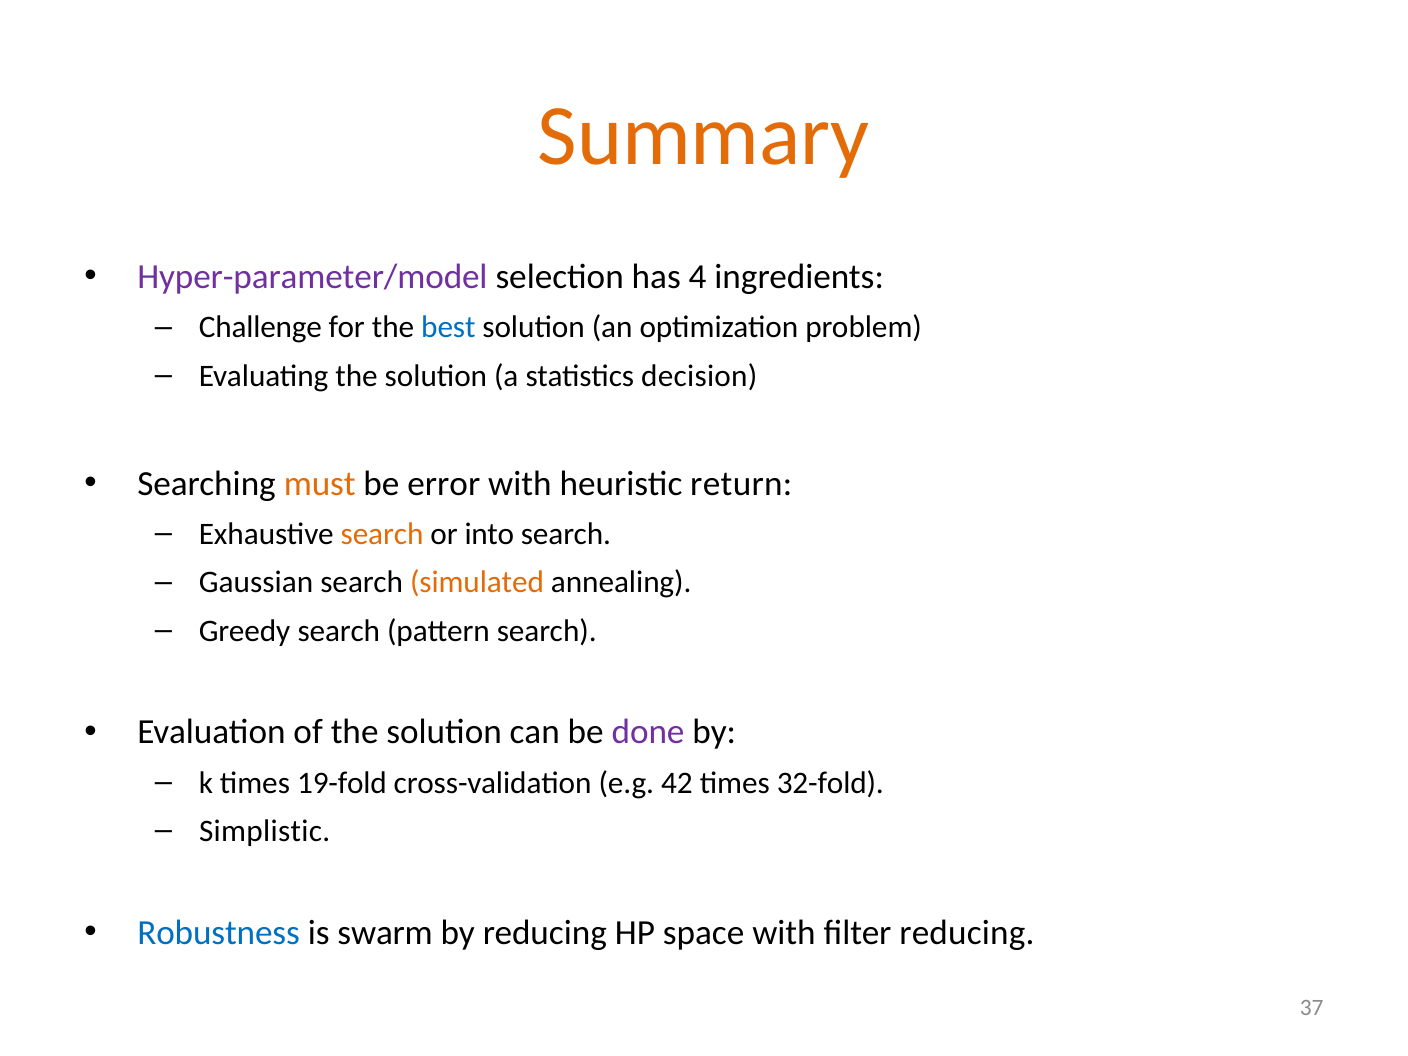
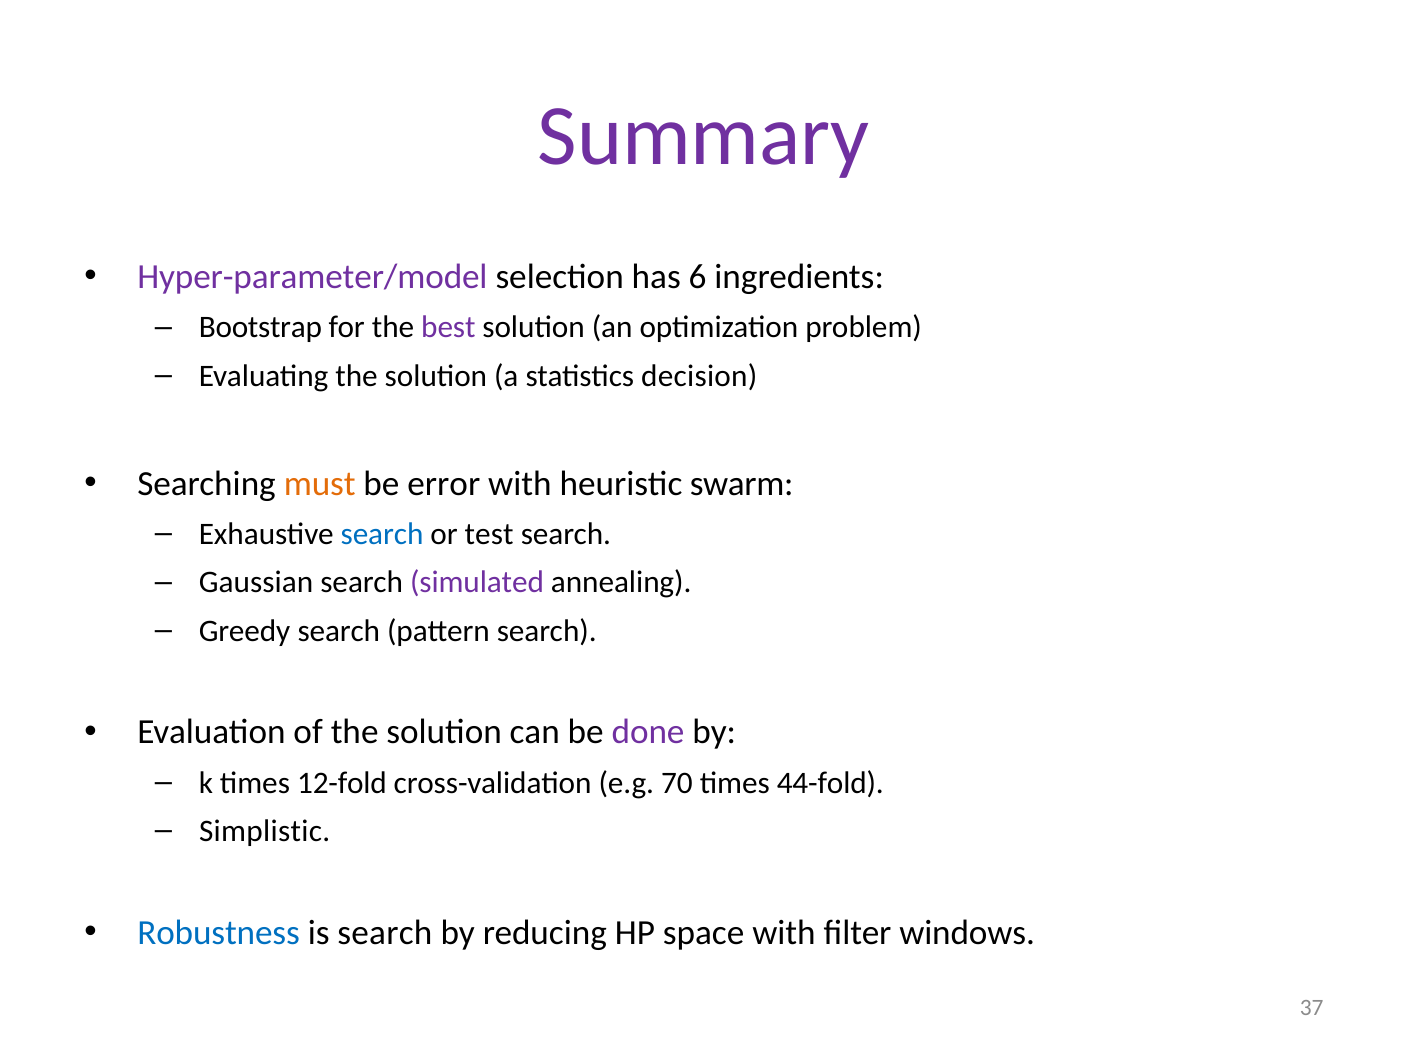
Summary colour: orange -> purple (704, 136)
4: 4 -> 6 (698, 277)
Challenge: Challenge -> Bootstrap (260, 328)
best colour: blue -> purple (448, 328)
return: return -> swarm (742, 484)
search colour: orange -> blue (382, 534)
into: into -> test (489, 534)
simulated colour: orange -> purple (477, 583)
19-fold: 19-fold -> 12-fold (342, 783)
42: 42 -> 70 (677, 783)
32-fold: 32-fold -> 44-fold (830, 783)
is swarm: swarm -> search (385, 933)
filter reducing: reducing -> windows (967, 933)
